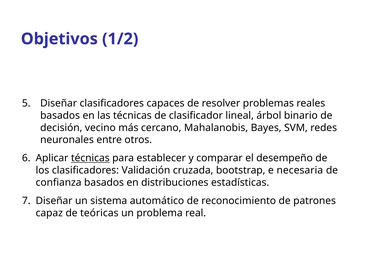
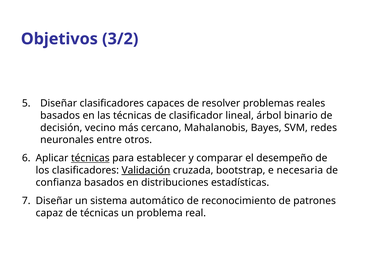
1/2: 1/2 -> 3/2 (120, 39)
Validación underline: none -> present (146, 170)
de teóricas: teóricas -> técnicas (99, 213)
